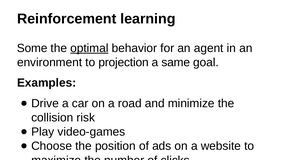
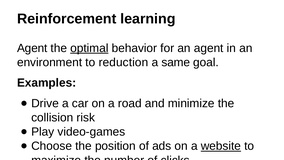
Some: Some -> Agent (32, 48)
projection: projection -> reduction (123, 62)
website underline: none -> present (221, 146)
